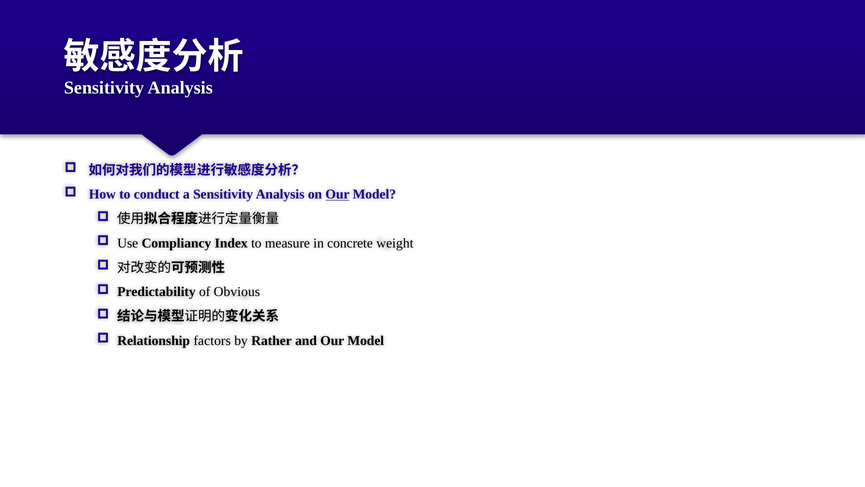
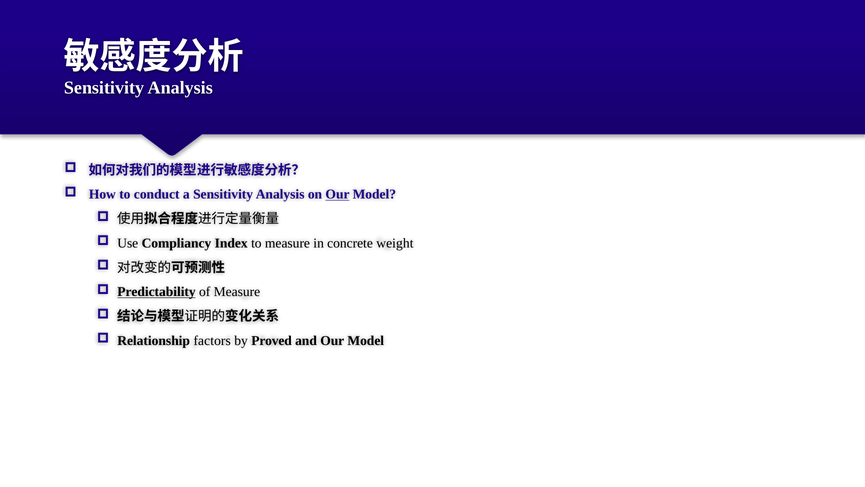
Predictability underline: none -> present (157, 292)
of Obvious: Obvious -> Measure (237, 292)
Rather: Rather -> Proved (272, 340)
